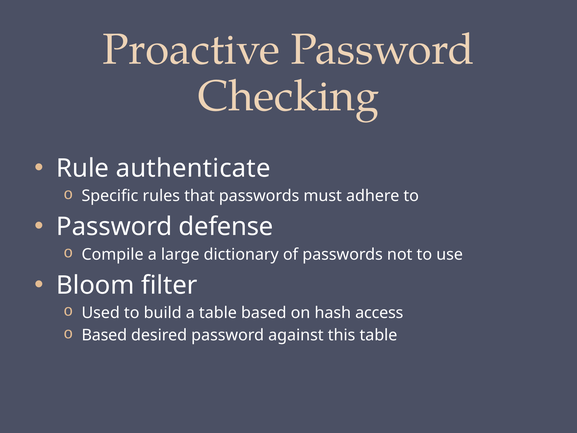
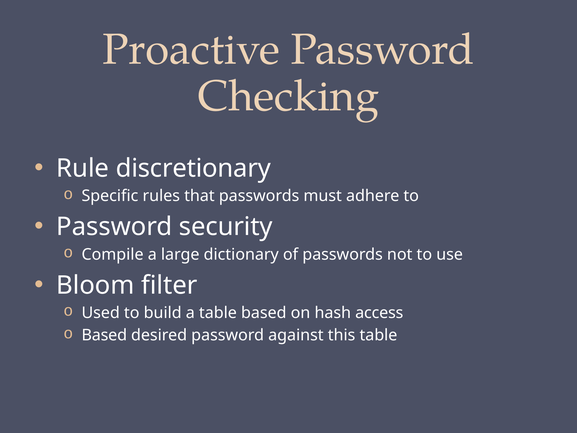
authenticate: authenticate -> discretionary (193, 168)
defense: defense -> security (226, 227)
